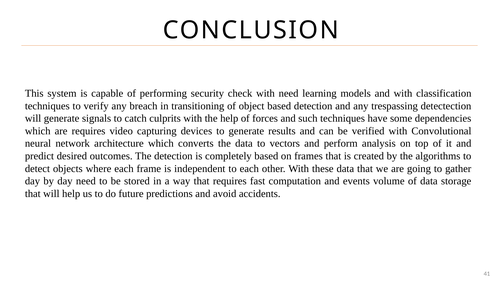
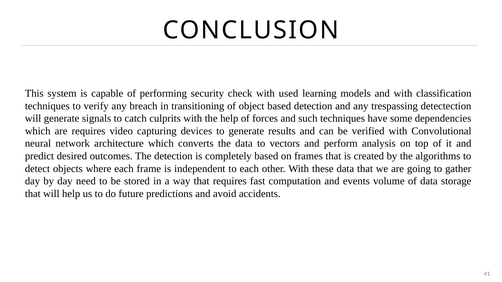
with need: need -> used (289, 94)
